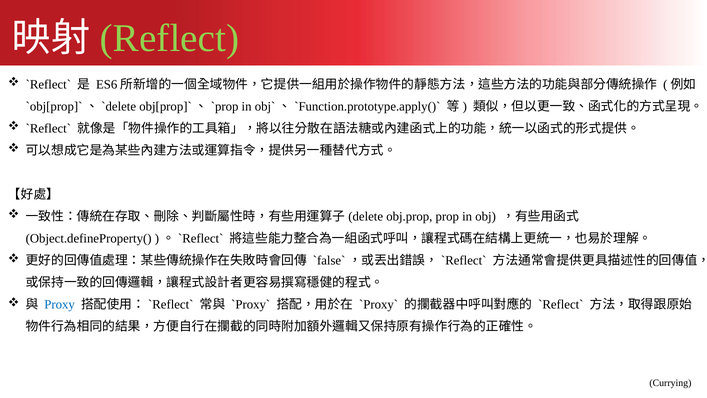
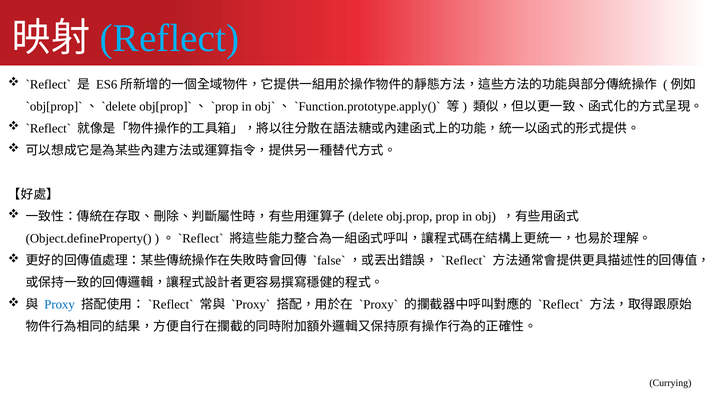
Reflect colour: light green -> light blue (169, 38)
